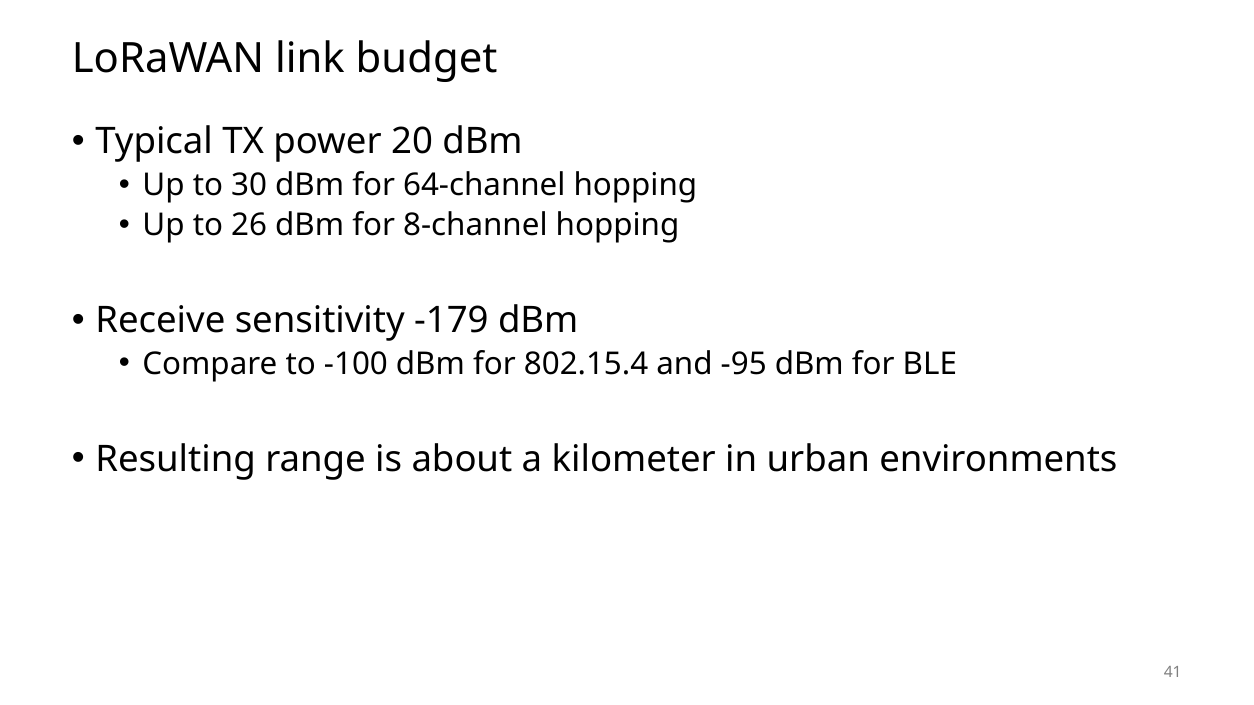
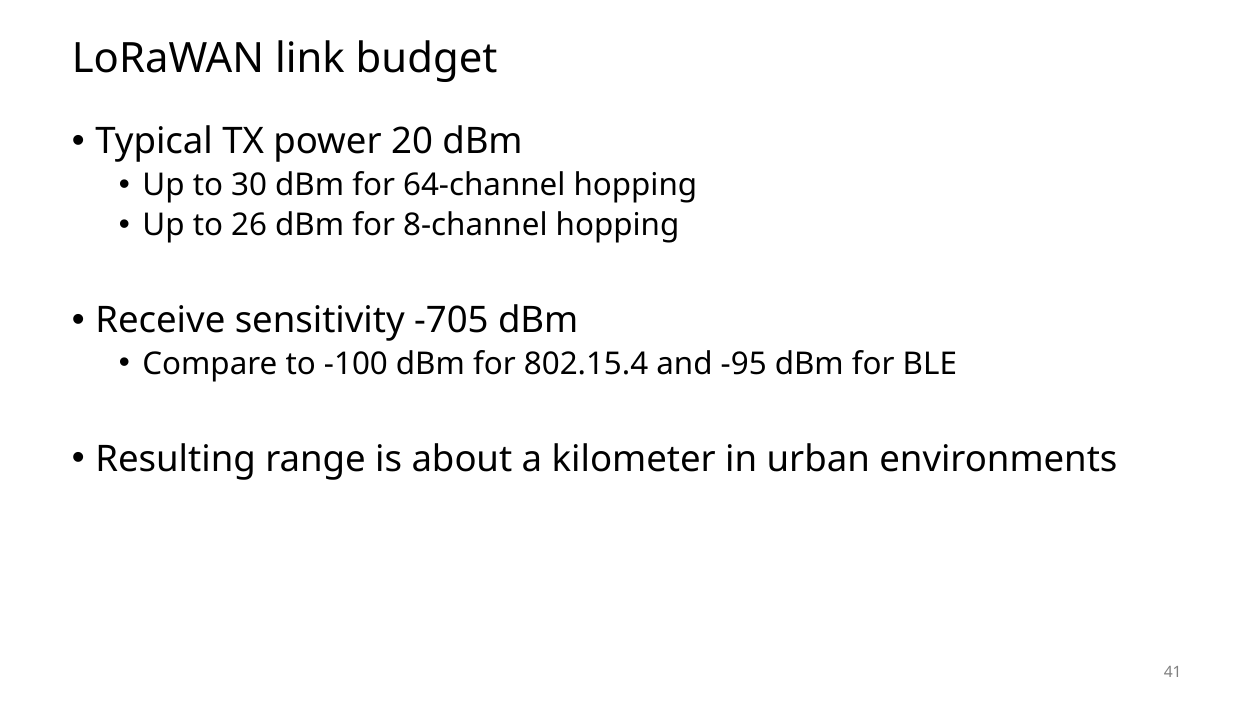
-179: -179 -> -705 (451, 321)
